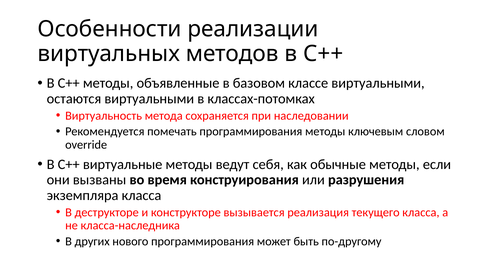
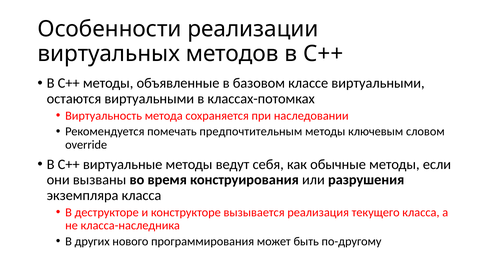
помечать программирования: программирования -> предпочтительным (251, 131)
